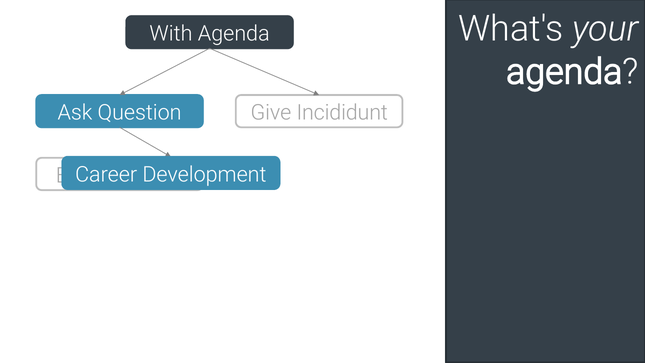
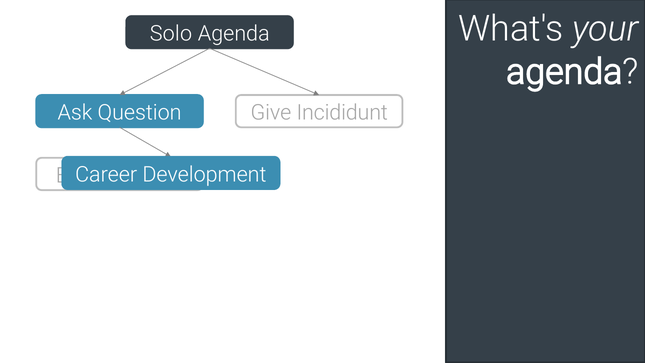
With: With -> Solo (171, 34)
